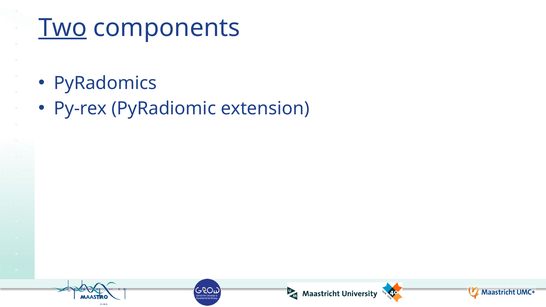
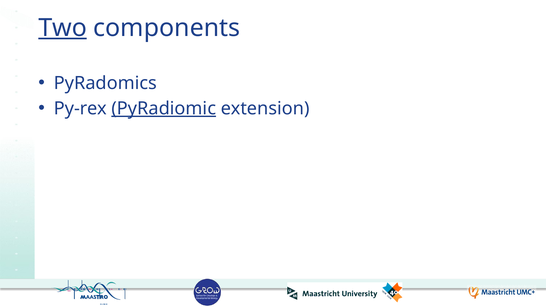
PyRadiomic underline: none -> present (164, 109)
